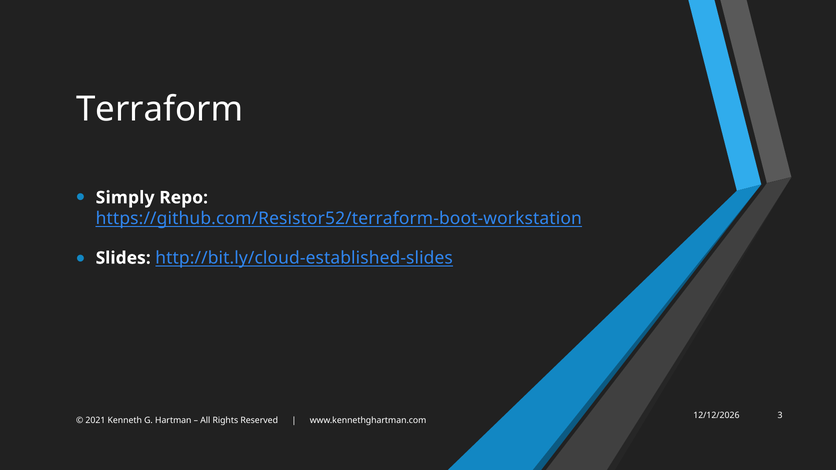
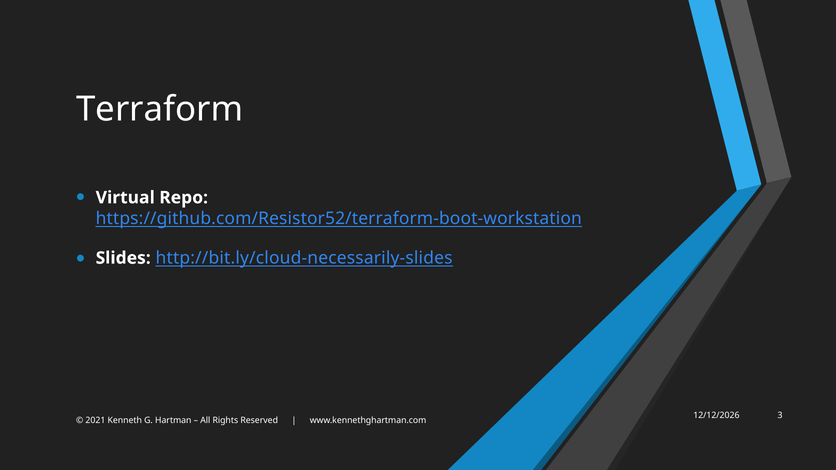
Simply: Simply -> Virtual (125, 198)
http://bit.ly/cloud-established-slides: http://bit.ly/cloud-established-slides -> http://bit.ly/cloud-necessarily-slides (304, 258)
